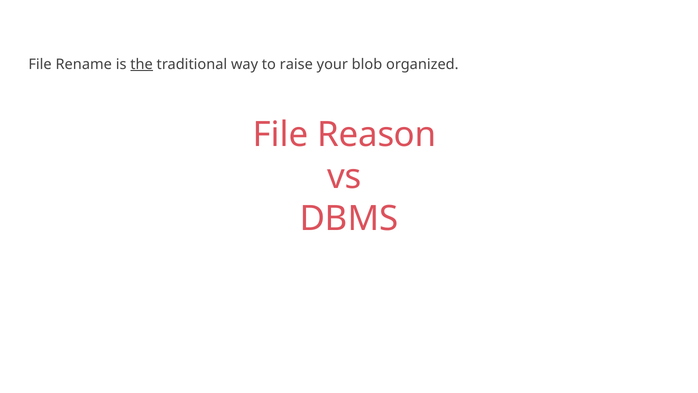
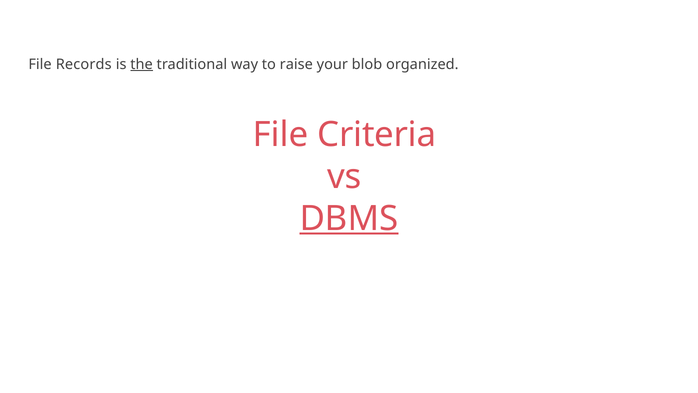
Rename: Rename -> Records (84, 64)
Reason: Reason -> Criteria (377, 135)
DBMS underline: none -> present (349, 218)
